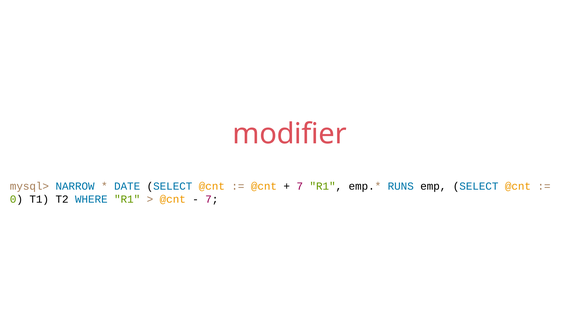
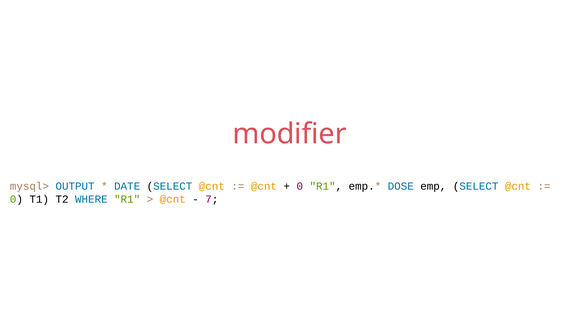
NARROW: NARROW -> OUTPUT (75, 186)
7: 7 -> 0 (300, 186)
RUNS: RUNS -> DOSE (401, 186)
